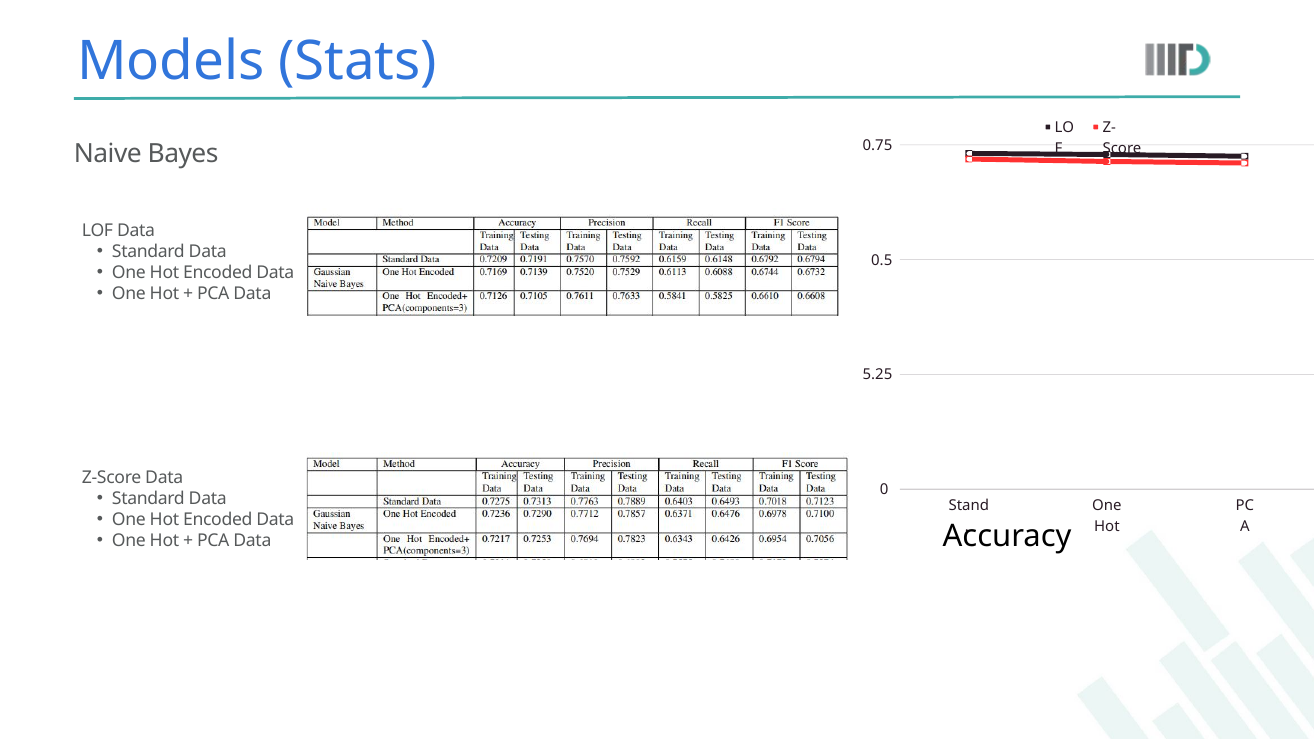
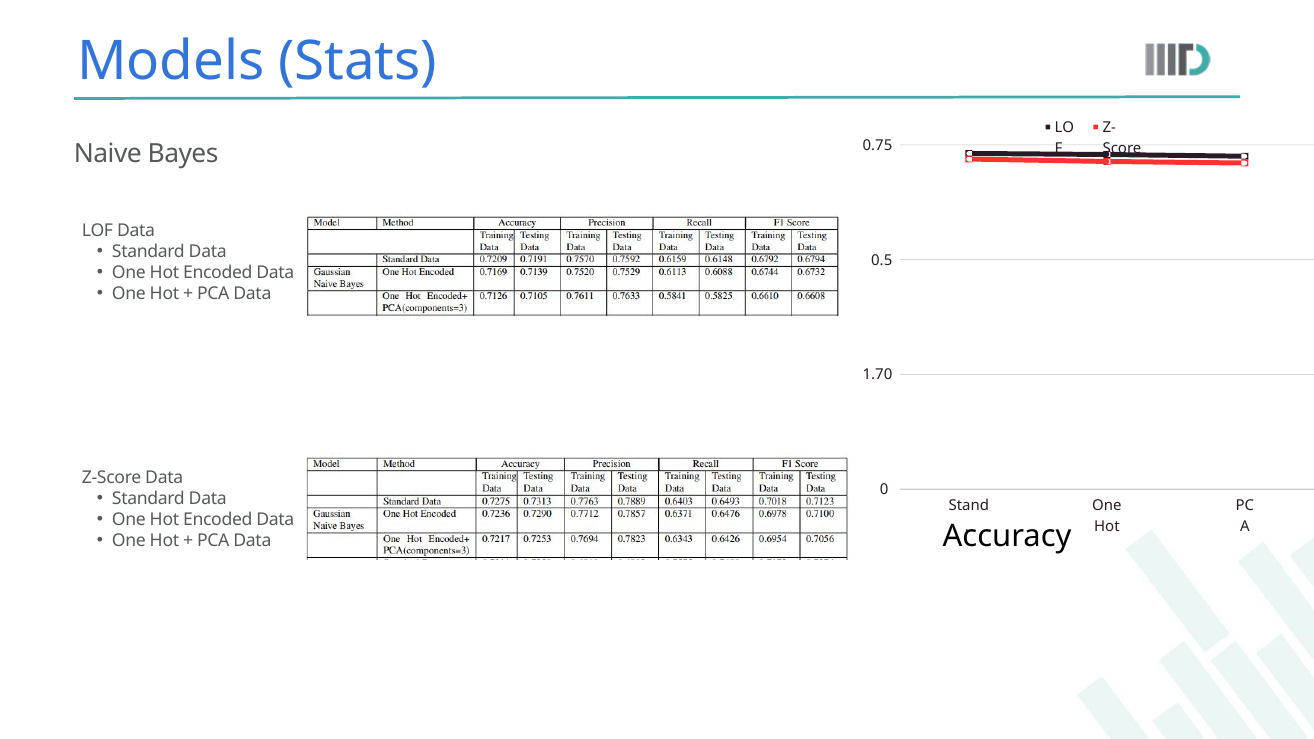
5.25: 5.25 -> 1.70 (878, 375)
